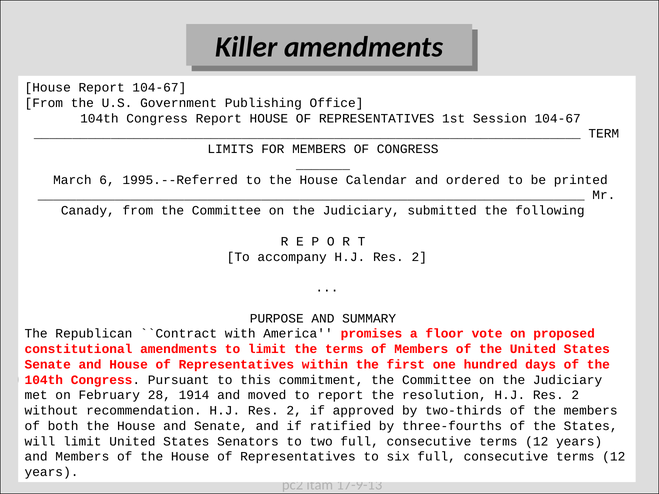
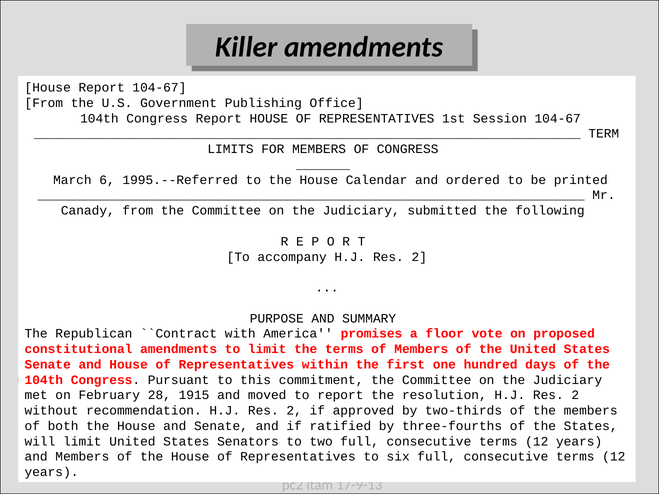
1914: 1914 -> 1915 (194, 395)
